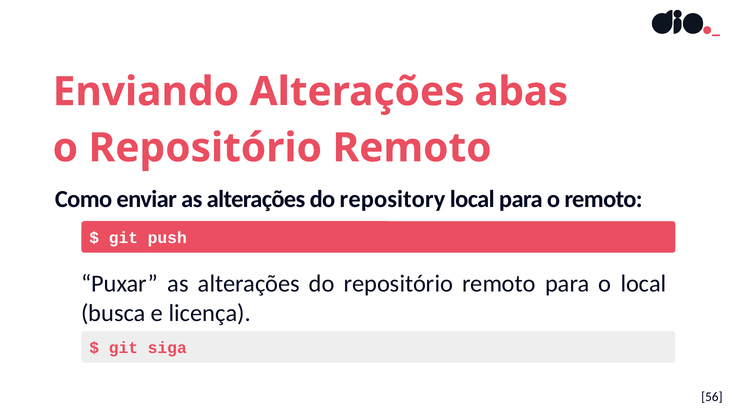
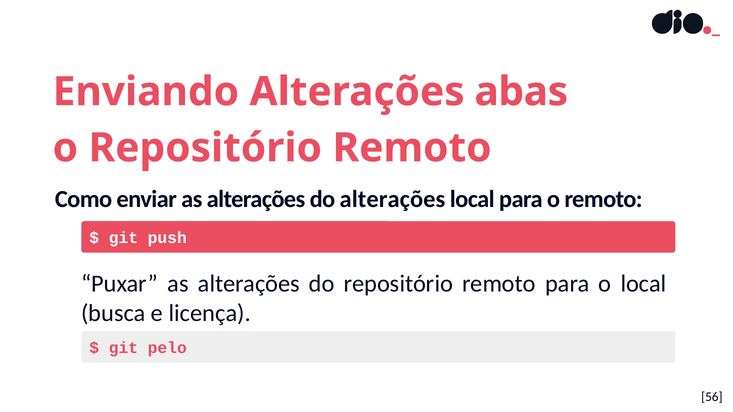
do repository: repository -> alterações (392, 200)
siga: siga -> pelo (167, 348)
